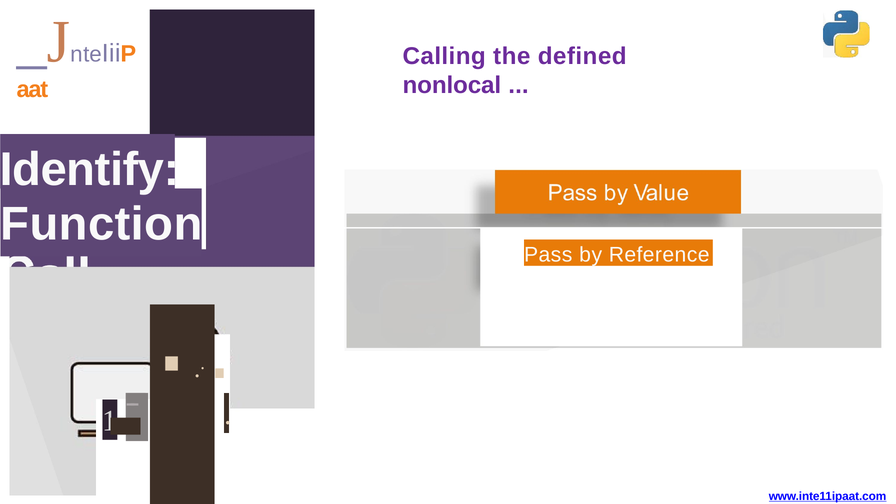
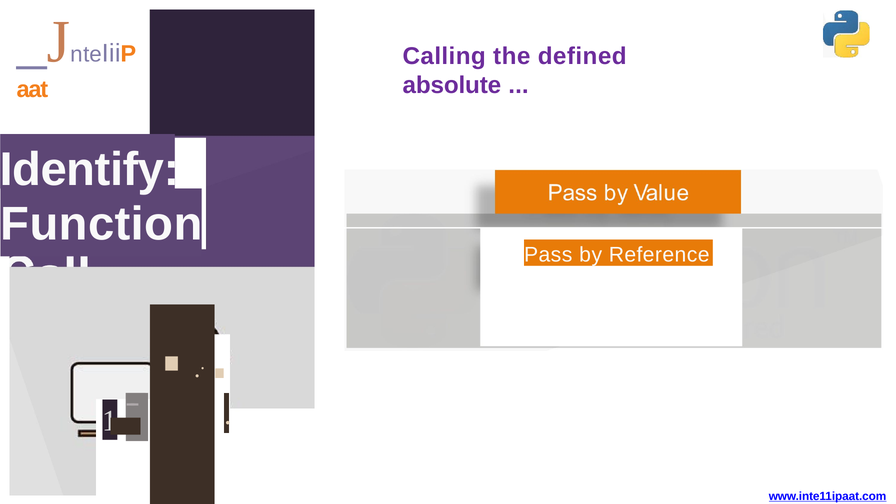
nonlocal: nonlocal -> absolute (452, 85)
